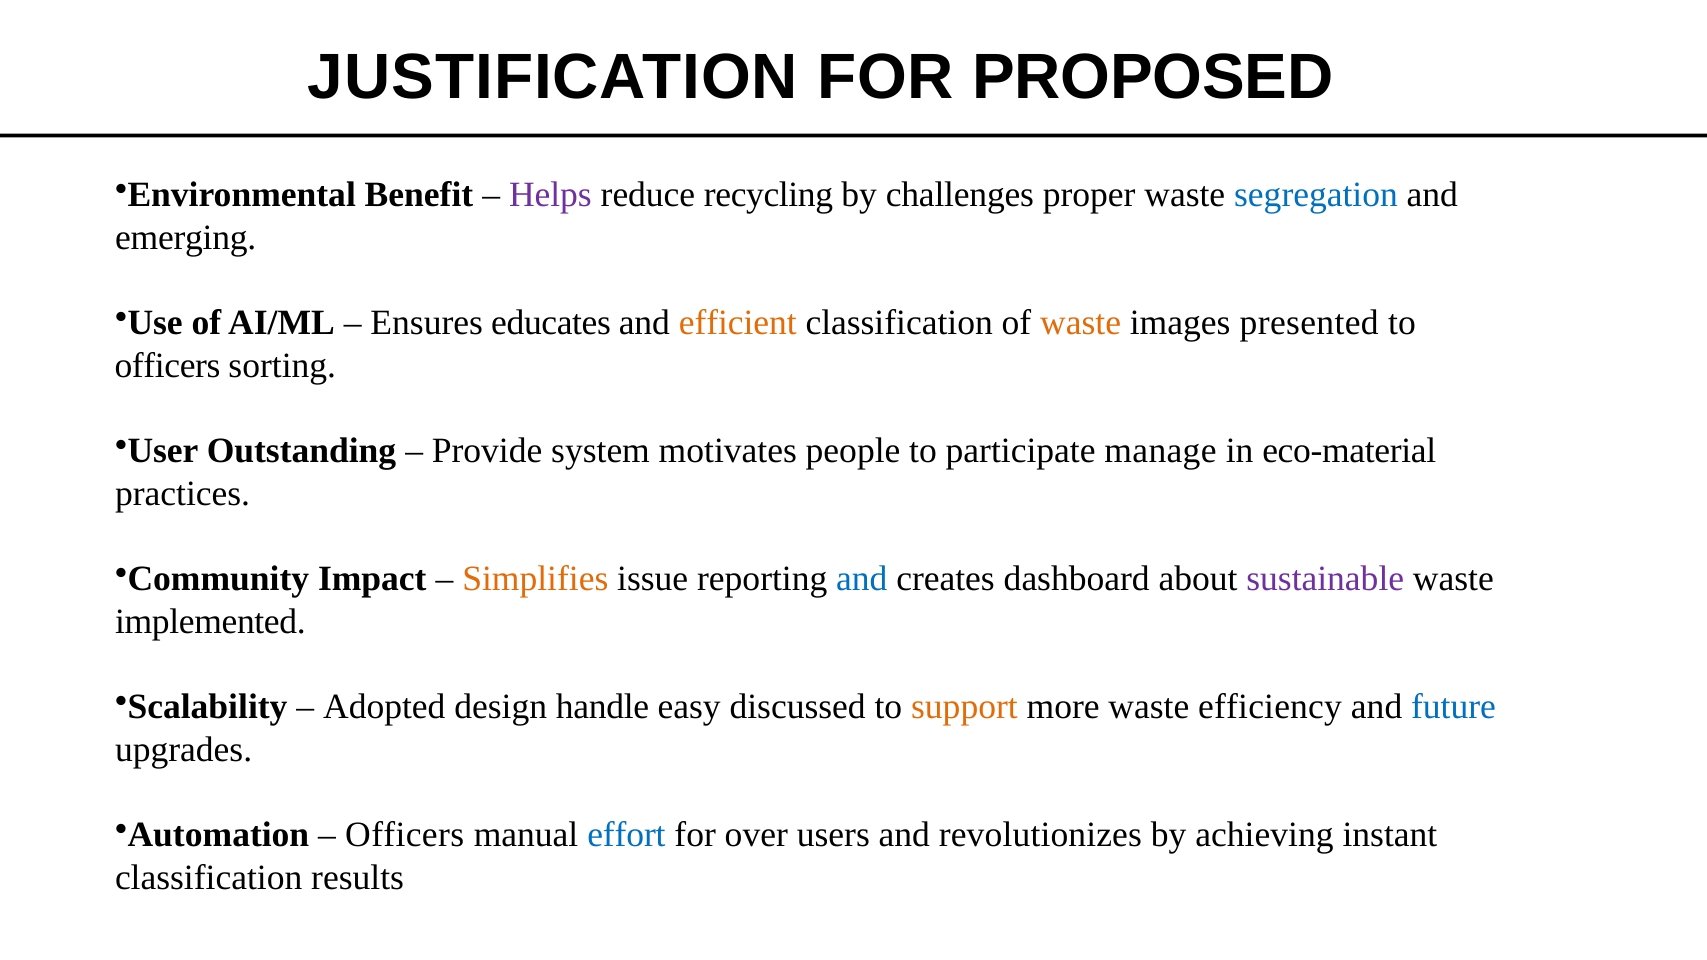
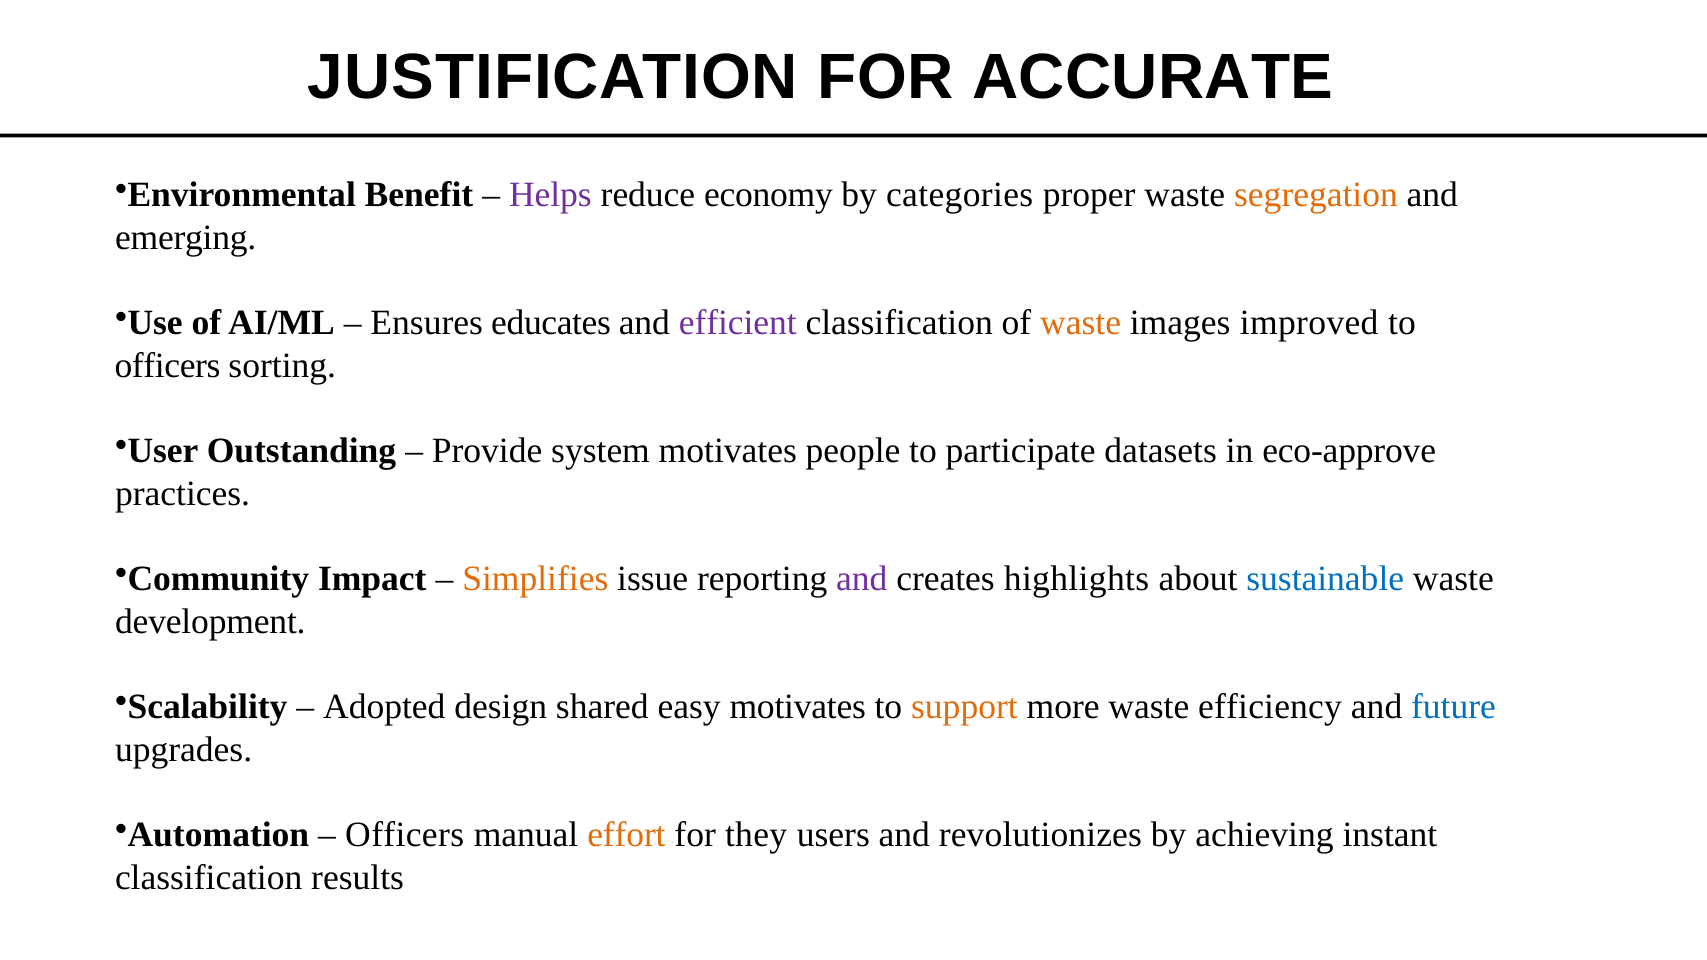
PROPOSED: PROPOSED -> ACCURATE (1153, 78)
recycling: recycling -> economy (768, 195)
challenges: challenges -> categories (960, 195)
segregation colour: blue -> orange (1316, 195)
efficient colour: orange -> purple (738, 323)
presented: presented -> improved (1309, 323)
manage: manage -> datasets (1161, 451)
eco-material: eco-material -> eco-approve (1349, 451)
and colour: blue -> purple (862, 579)
dashboard: dashboard -> highlights (1077, 579)
sustainable colour: purple -> blue (1325, 579)
implemented: implemented -> development (210, 622)
handle: handle -> shared (602, 707)
easy discussed: discussed -> motivates (798, 707)
effort colour: blue -> orange (626, 835)
over: over -> they (756, 835)
